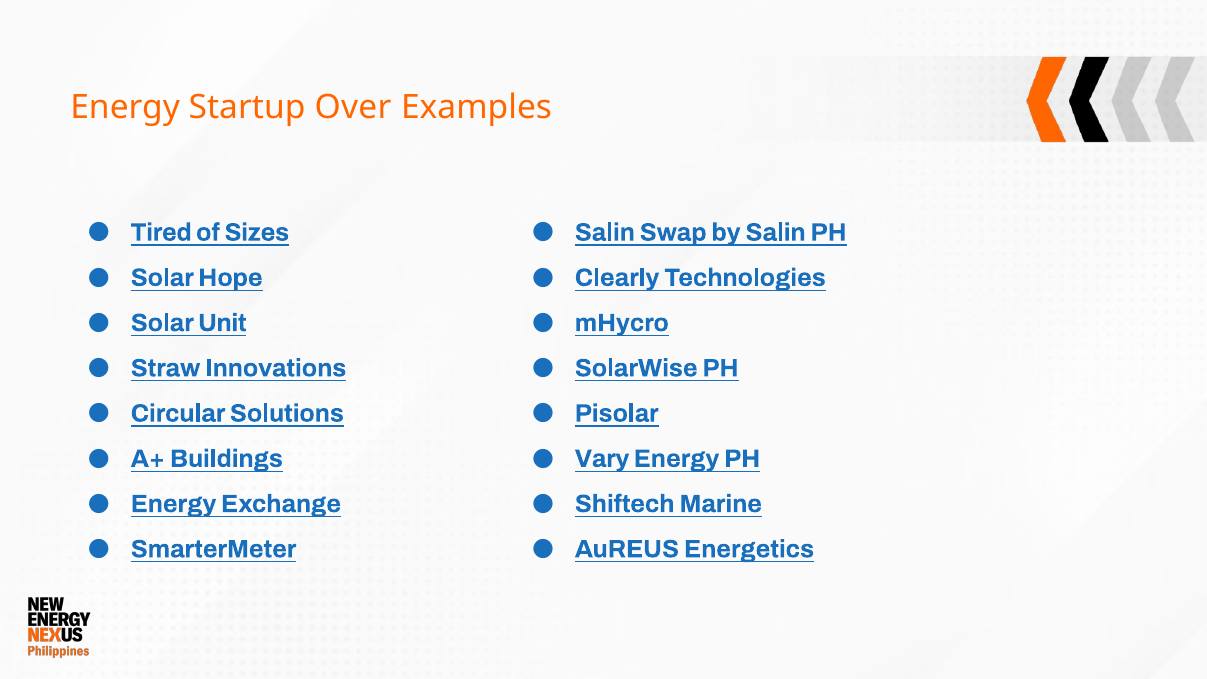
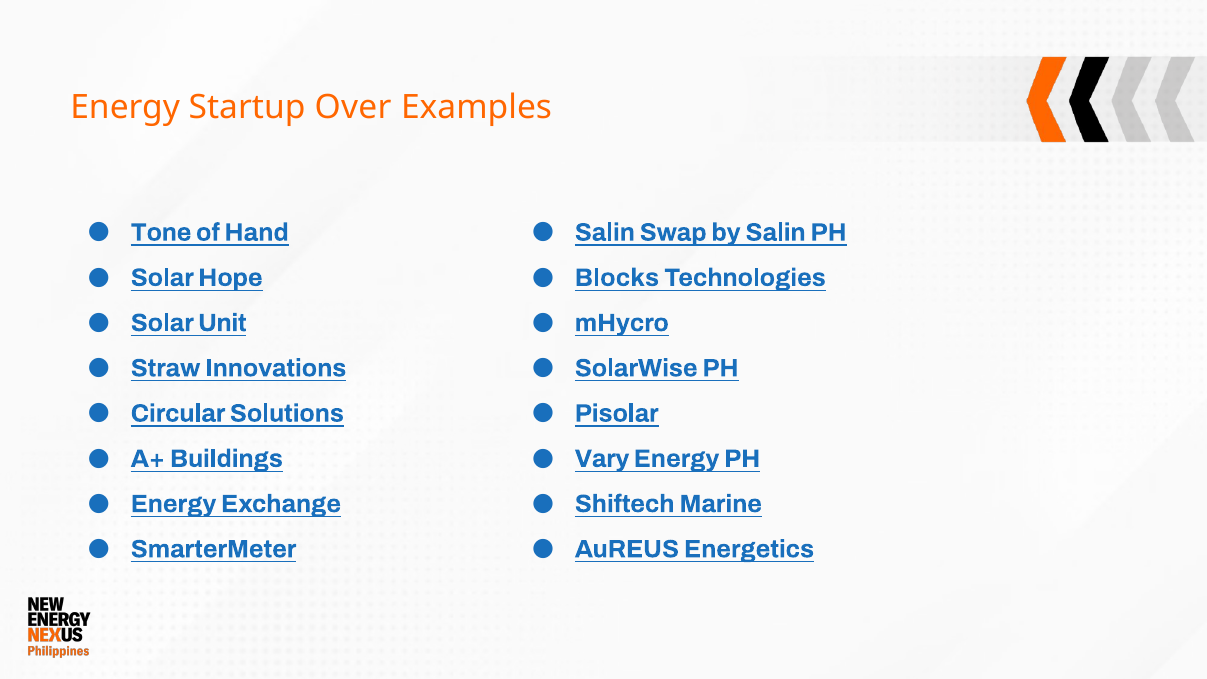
Tired: Tired -> Tone (161, 232)
Sizes: Sizes -> Hand (257, 232)
Clearly: Clearly -> Blocks (617, 278)
